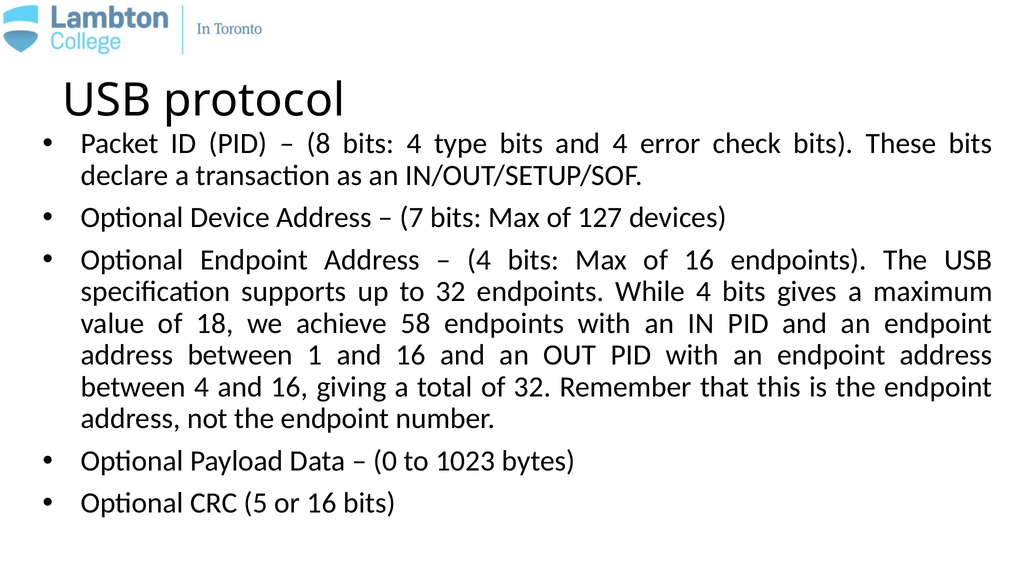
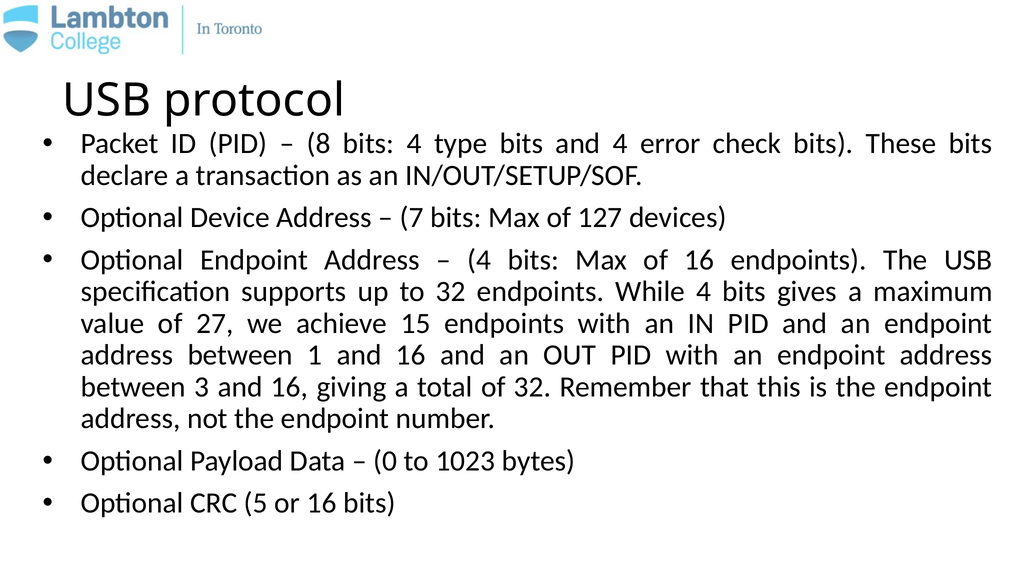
18: 18 -> 27 (215, 323)
58: 58 -> 15 (416, 323)
between 4: 4 -> 3 (202, 387)
